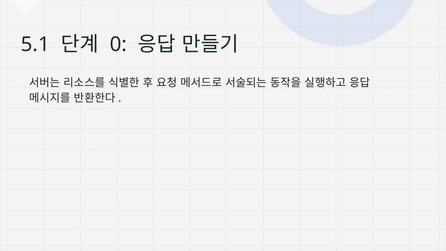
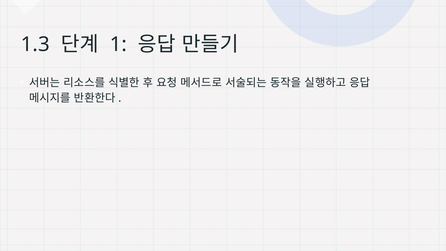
5.1: 5.1 -> 1.3 (35, 44)
0: 0 -> 1 (118, 44)
